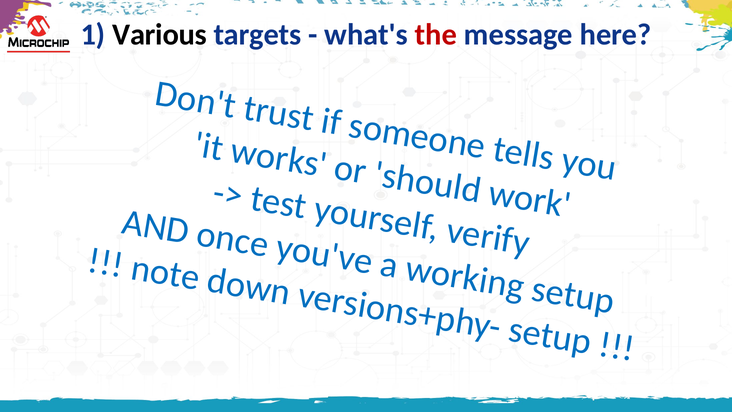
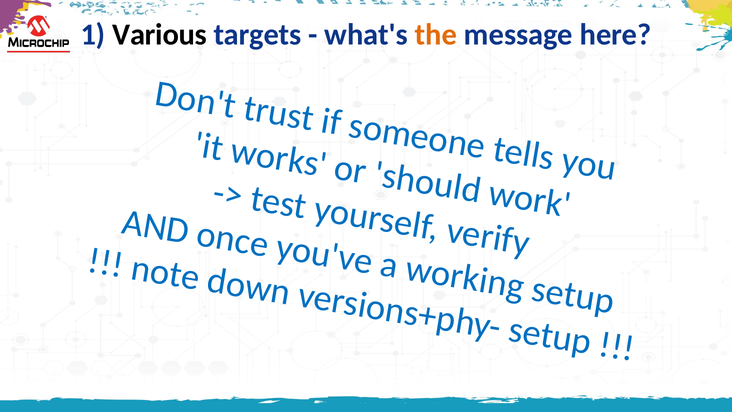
the colour: red -> orange (436, 34)
